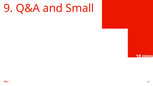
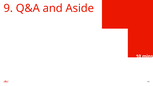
Small: Small -> Aside (80, 8)
